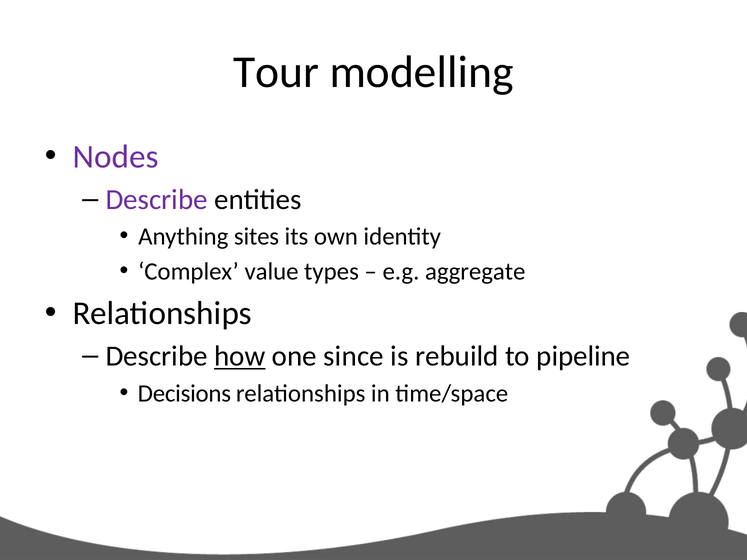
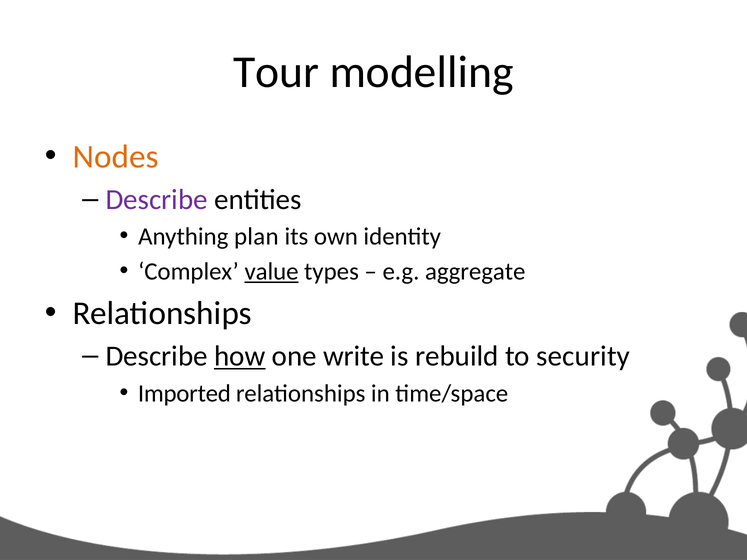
Nodes colour: purple -> orange (116, 157)
sites: sites -> plan (256, 237)
value underline: none -> present (272, 272)
since: since -> write (354, 357)
pipeline: pipeline -> security (583, 357)
Decisions: Decisions -> Imported (184, 394)
